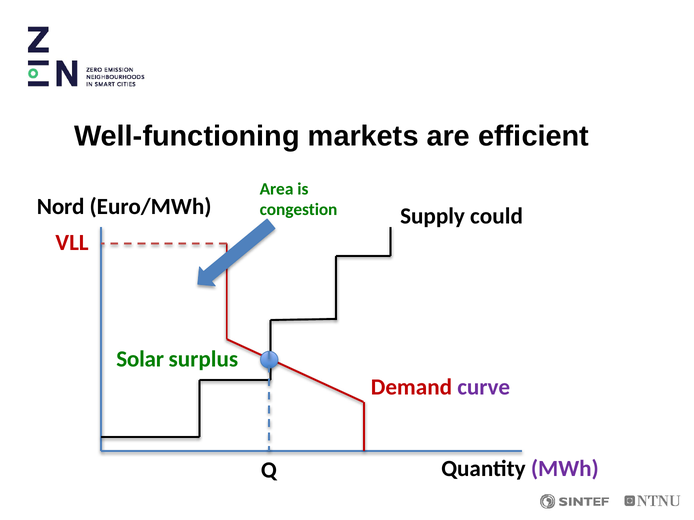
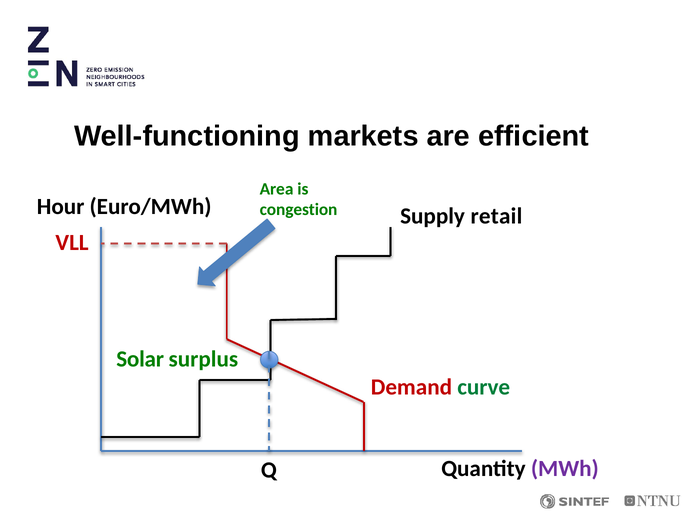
Nord: Nord -> Hour (61, 207)
could: could -> retail (496, 216)
curve colour: purple -> green (484, 387)
